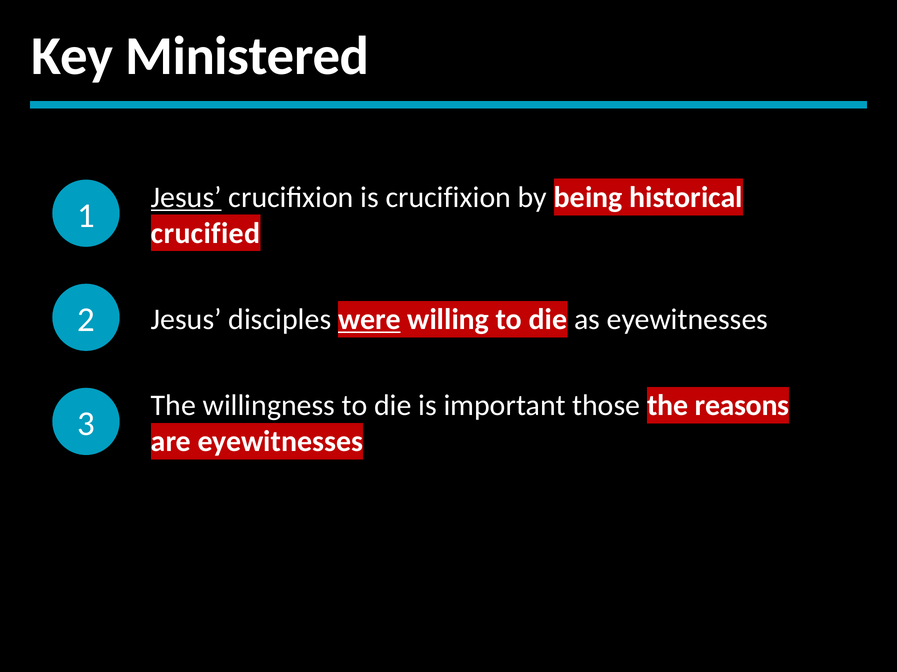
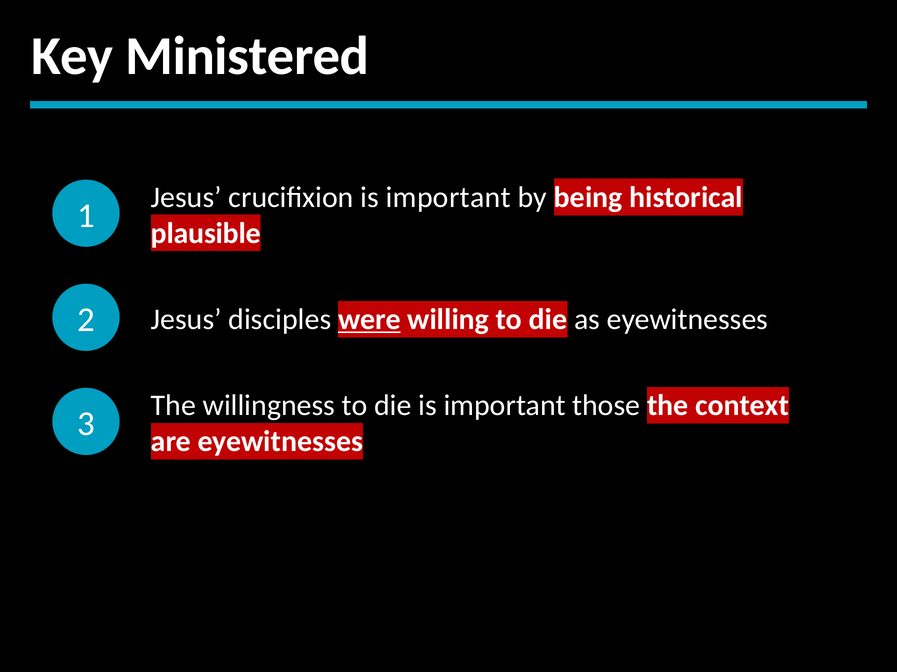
Jesus underline: present -> none (186, 198)
crucifixion is crucifixion: crucifixion -> important (448, 198)
crucified: crucified -> plausible (206, 233)
reasons: reasons -> context (742, 406)
